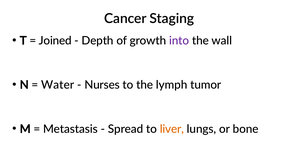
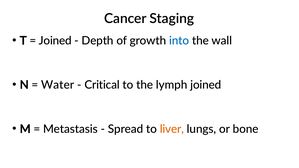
into colour: purple -> blue (179, 41)
Nurses: Nurses -> Critical (102, 85)
lymph tumor: tumor -> joined (206, 85)
